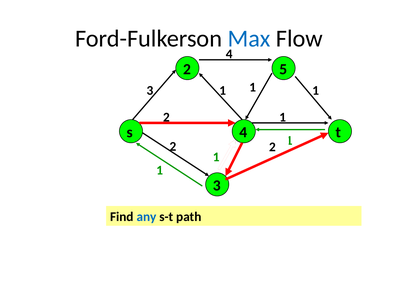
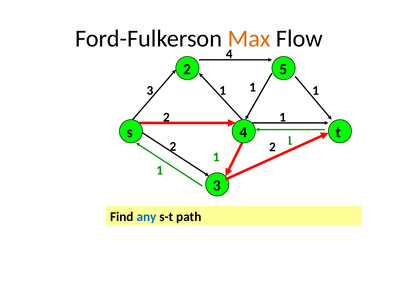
Max colour: blue -> orange (249, 39)
